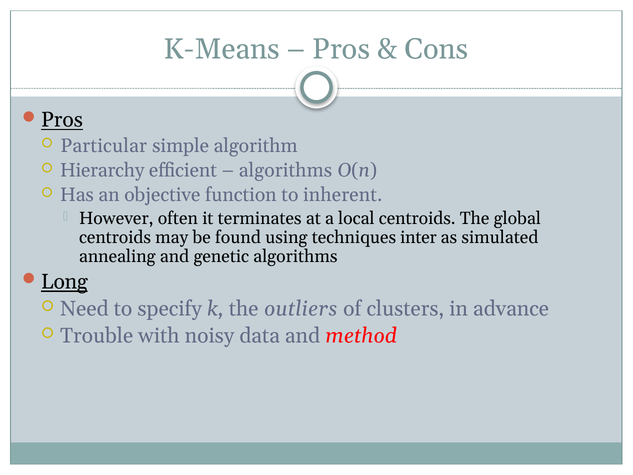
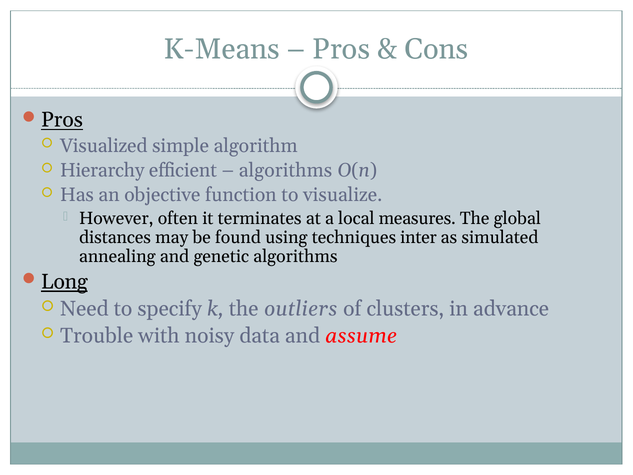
Particular: Particular -> Visualized (104, 146)
inherent: inherent -> visualize (343, 195)
local centroids: centroids -> measures (417, 218)
centroids: centroids -> distances (115, 237)
method: method -> assume (361, 336)
